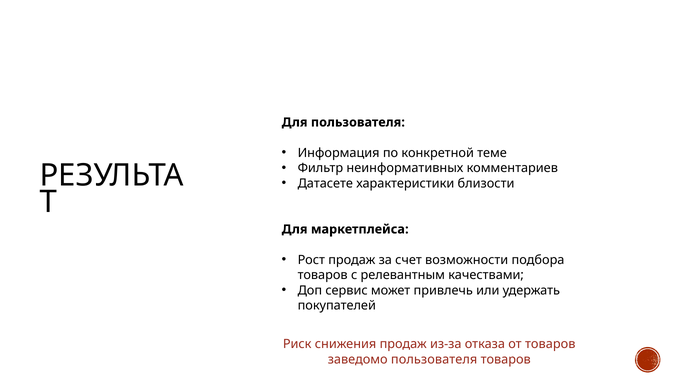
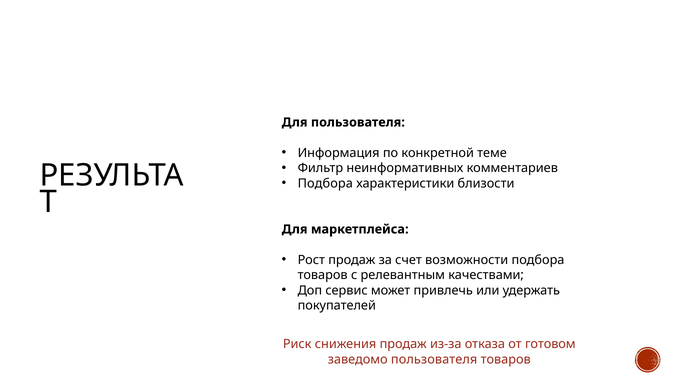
Датасете: Датасете -> Подбора (325, 183)
от товаров: товаров -> готовом (550, 344)
